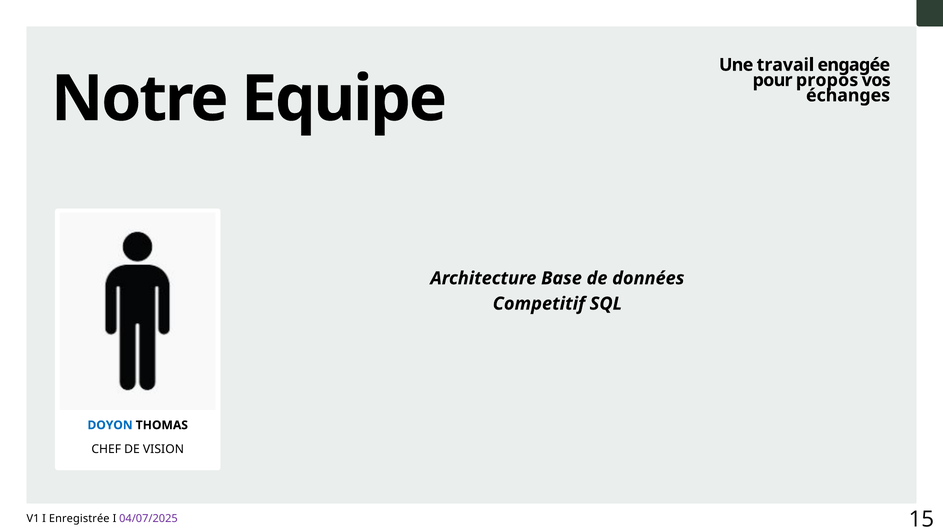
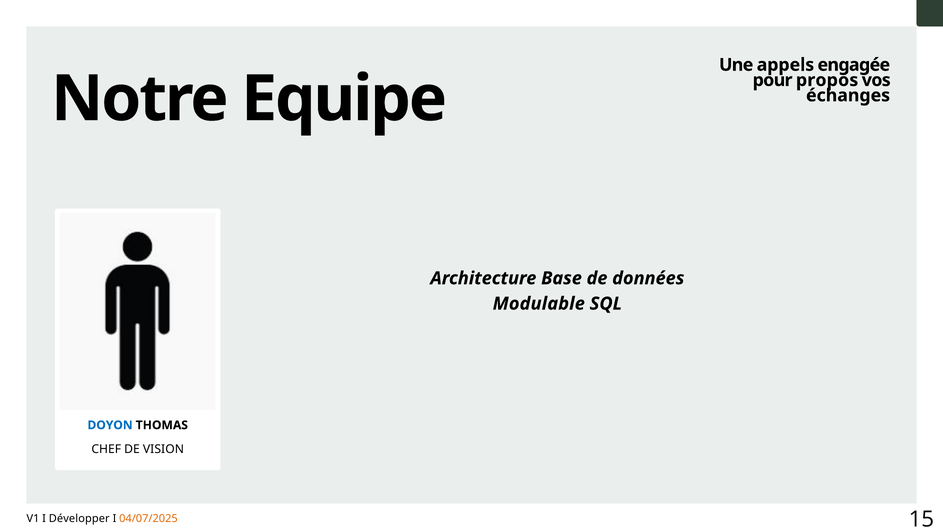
travail: travail -> appels (785, 65)
Competitif: Competitif -> Modulable (539, 304)
Enregistrée: Enregistrée -> Développer (79, 519)
04/07/2025 colour: purple -> orange (148, 519)
